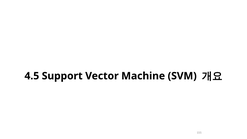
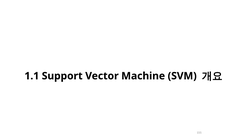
4.5: 4.5 -> 1.1 (32, 76)
